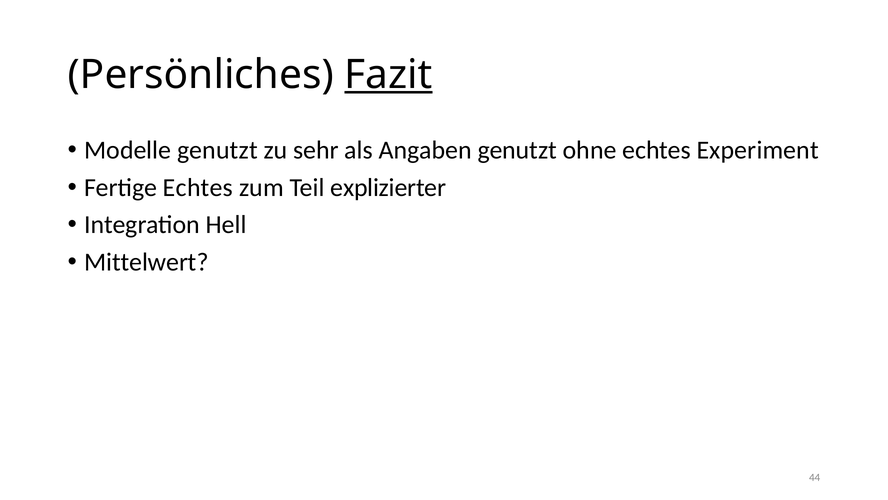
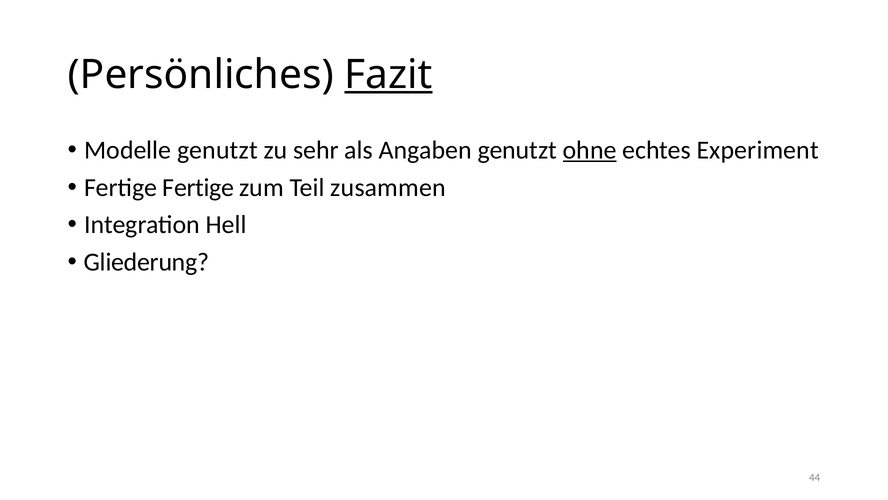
ohne underline: none -> present (590, 150)
Fertige Echtes: Echtes -> Fertige (198, 187)
explizierter: explizierter -> zusammen (388, 187)
Mittelwert: Mittelwert -> Gliederung (147, 262)
